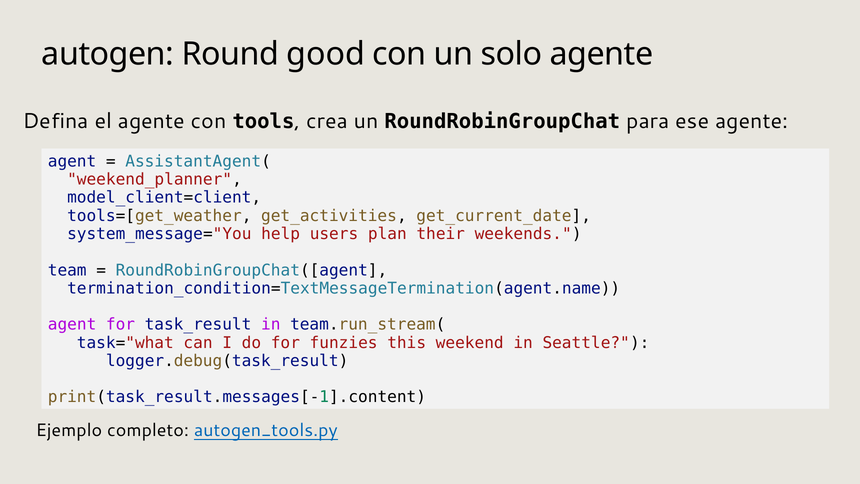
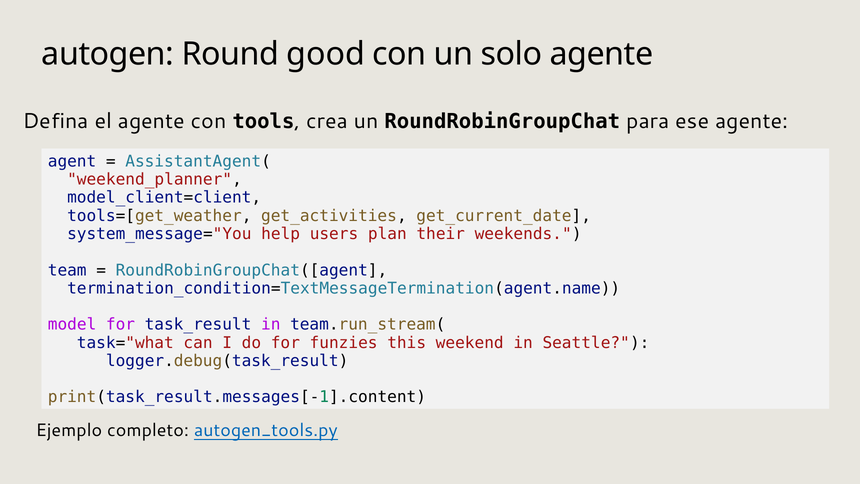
agent: agent -> model (72, 324)
